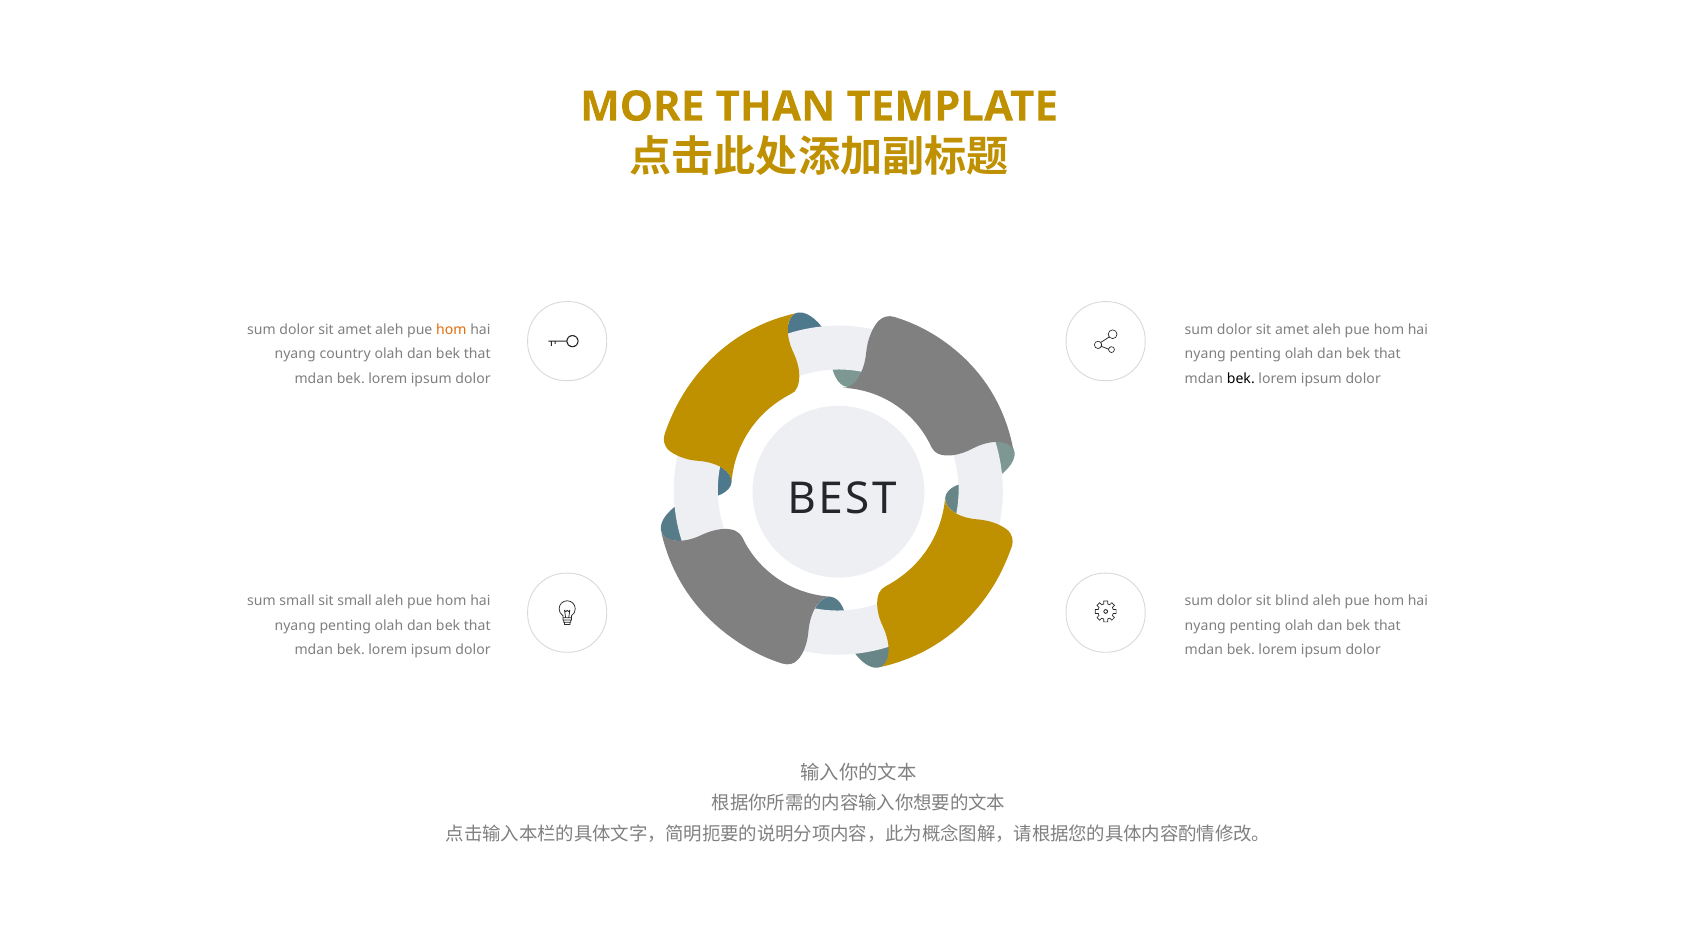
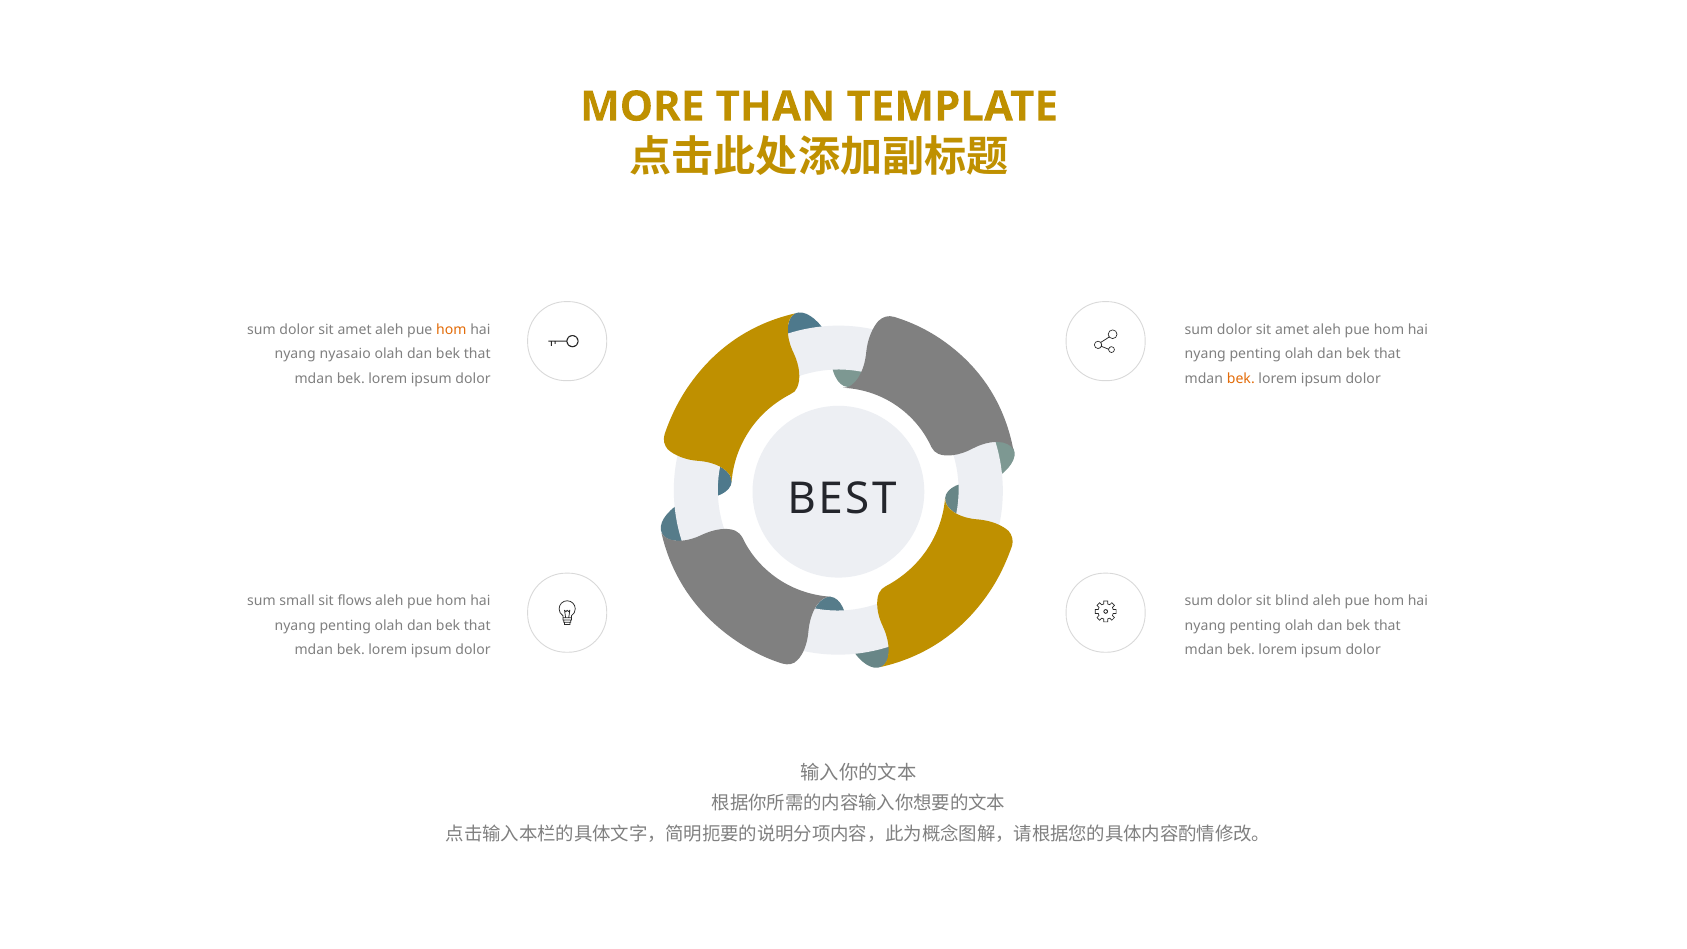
country: country -> nyasaio (345, 354)
bek colour: black -> orange (1241, 379)
sit small: small -> flows (355, 601)
